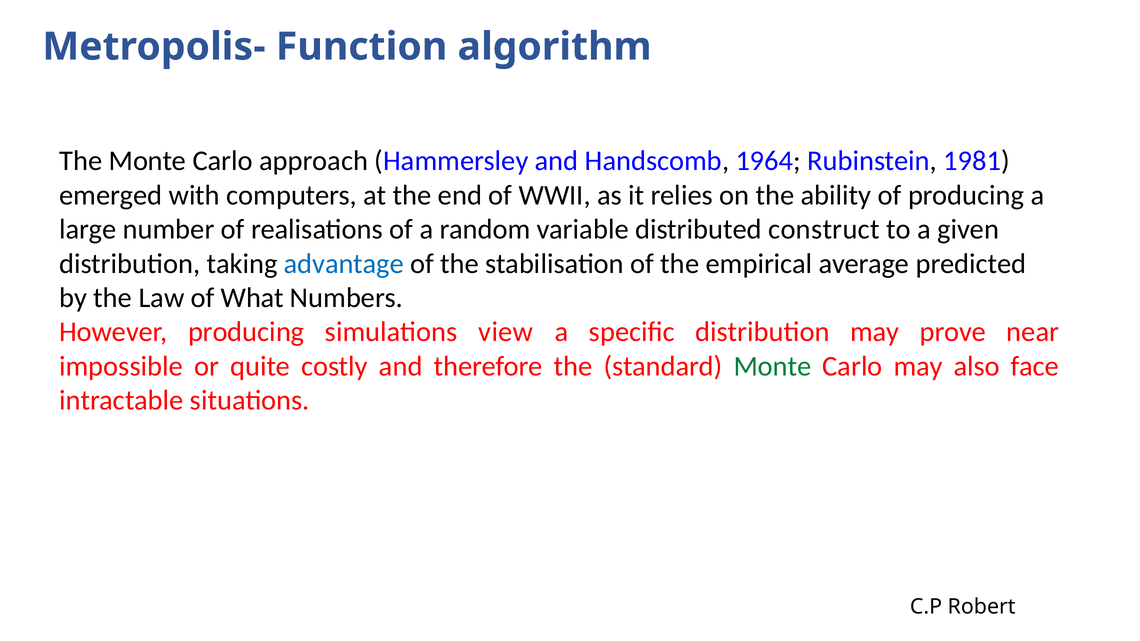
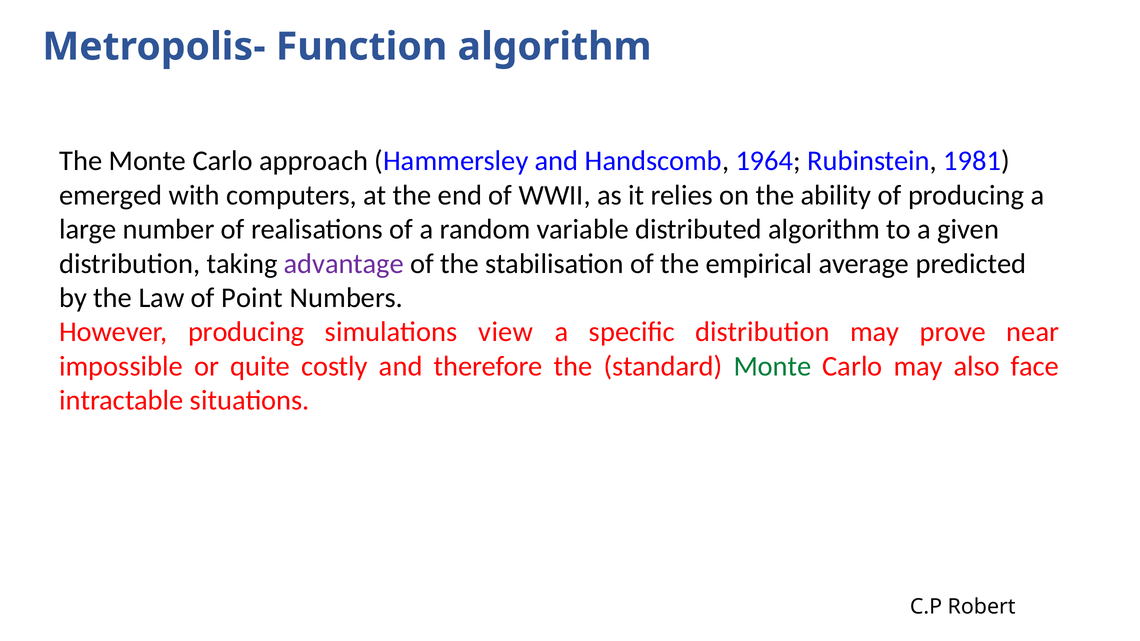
distributed construct: construct -> algorithm (824, 230)
advantage colour: blue -> purple (344, 264)
What: What -> Point (252, 298)
